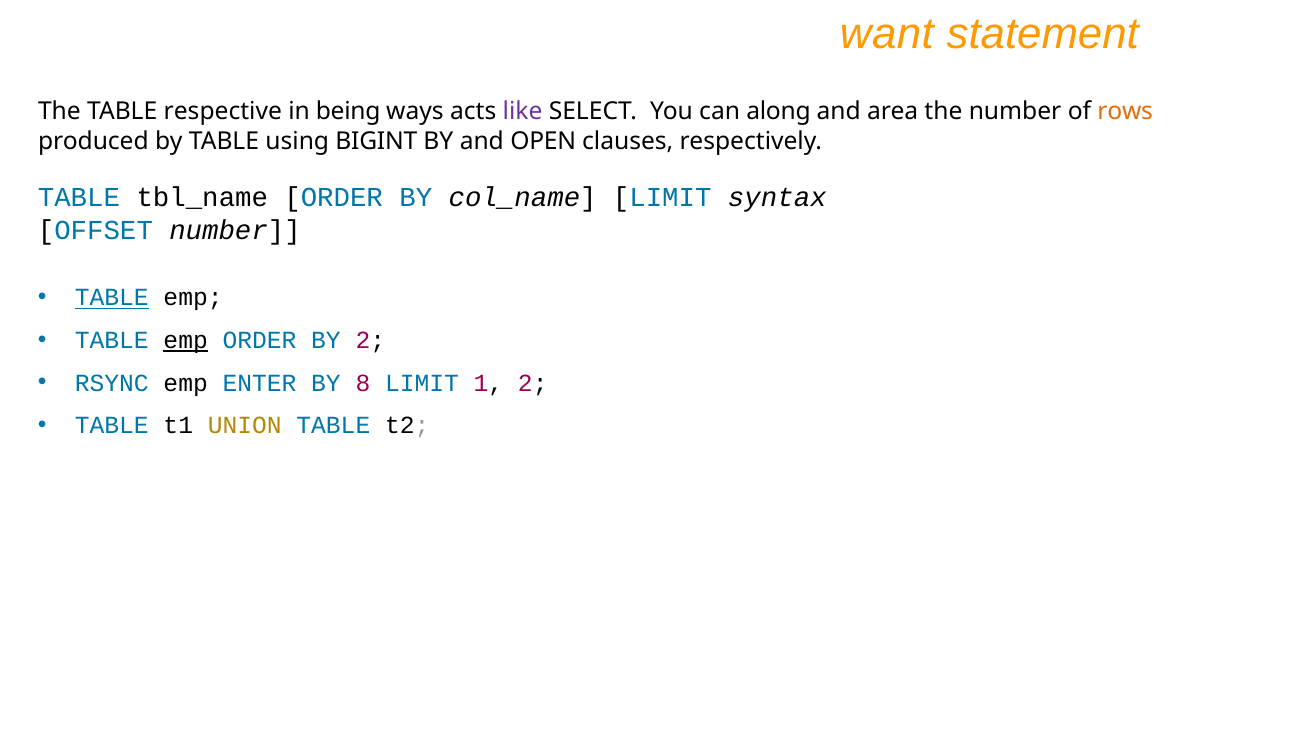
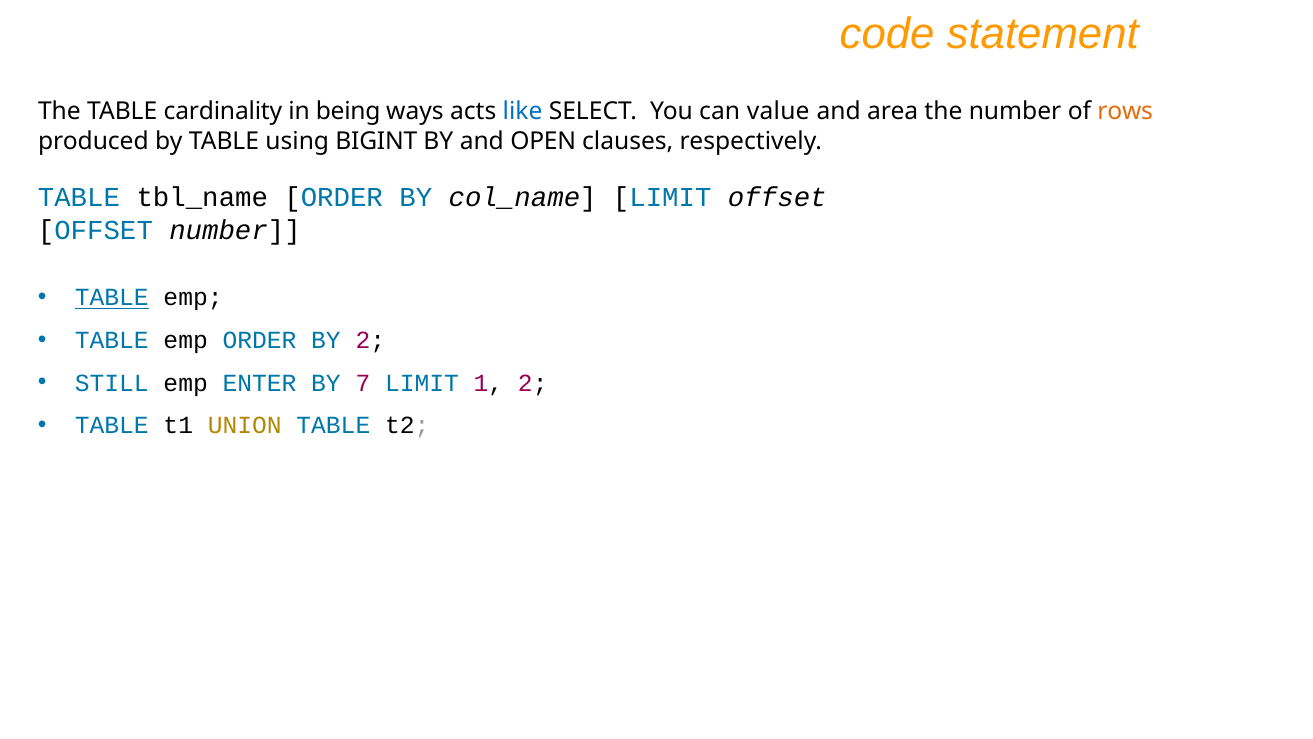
want: want -> code (887, 34)
respective: respective -> cardinality (223, 112)
like colour: purple -> blue (523, 112)
along: along -> value (778, 112)
LIMIT syntax: syntax -> offset (777, 198)
emp underline: present -> none (186, 340)
RSYNC: RSYNC -> STILL (112, 383)
8: 8 -> 7 (363, 383)
